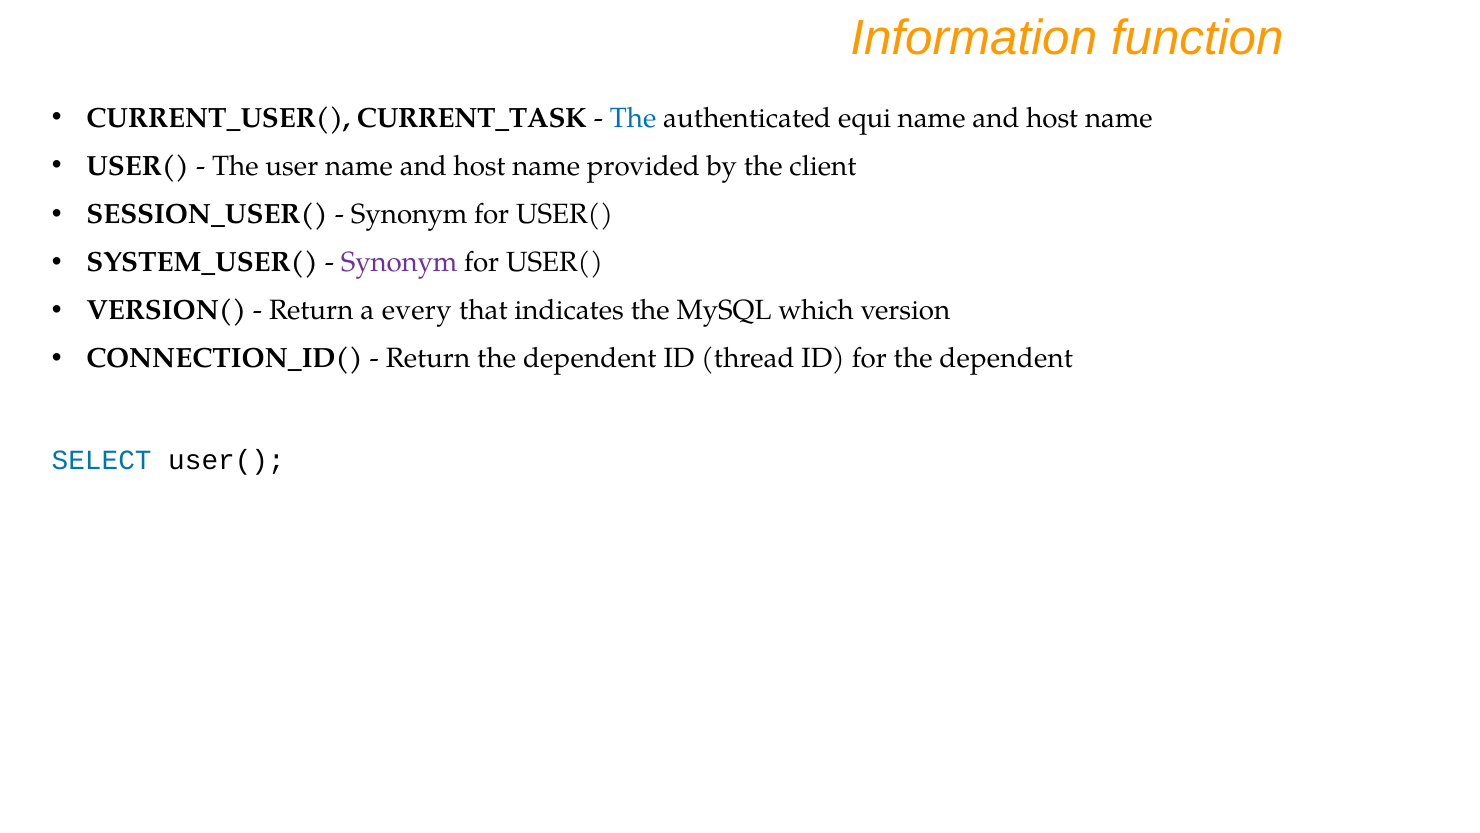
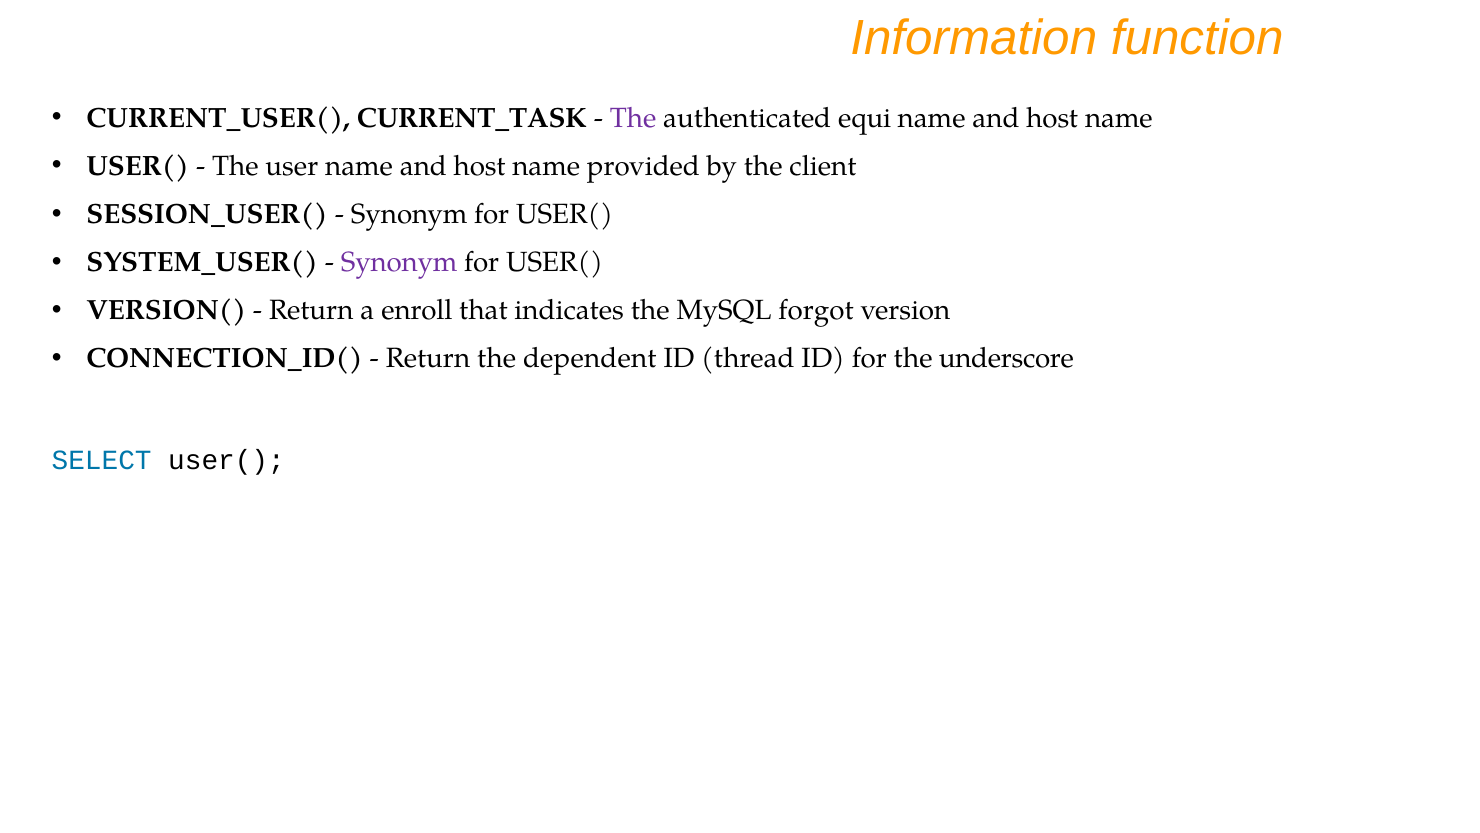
The colour: blue -> purple (633, 118)
every: every -> enroll (417, 310)
which: which -> forgot (816, 310)
for the dependent: dependent -> underscore (1006, 358)
